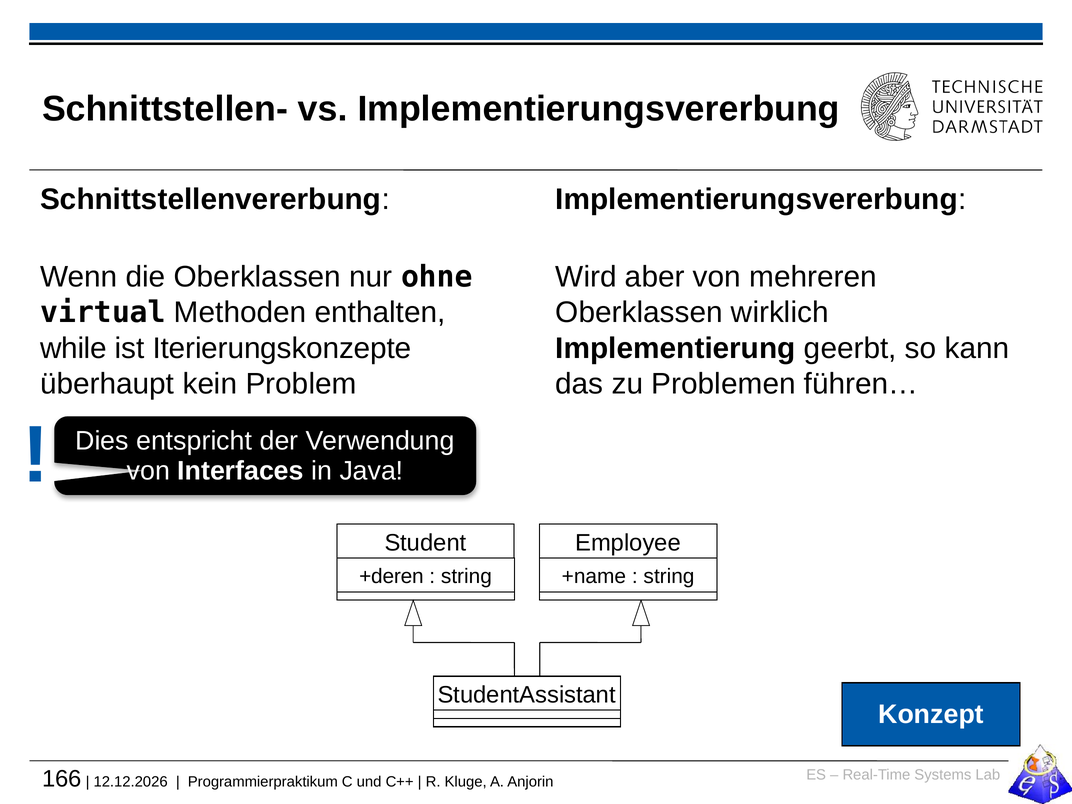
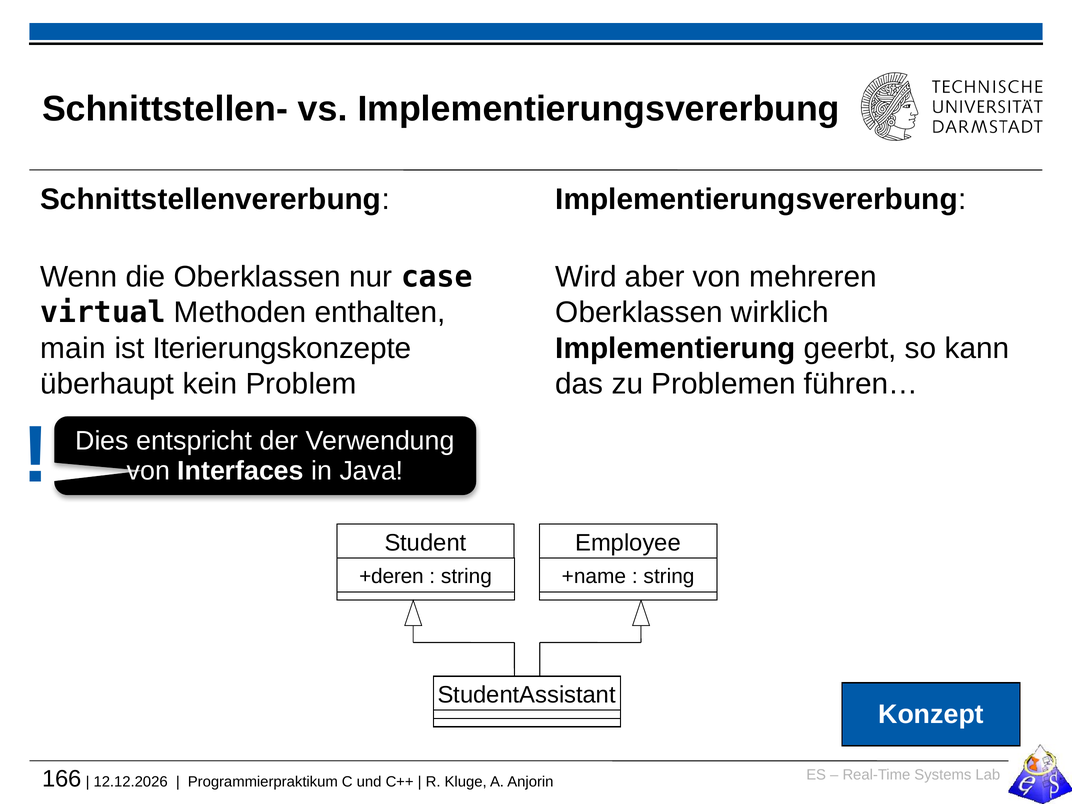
ohne: ohne -> case (437, 277)
while: while -> main (73, 348)
